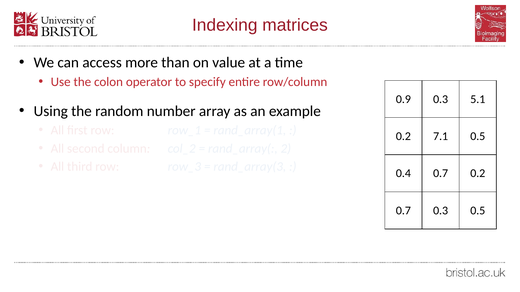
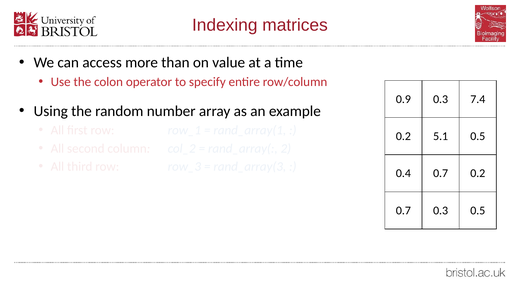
5.1: 5.1 -> 7.4 (478, 99)
7.1: 7.1 -> 5.1 (441, 136)
